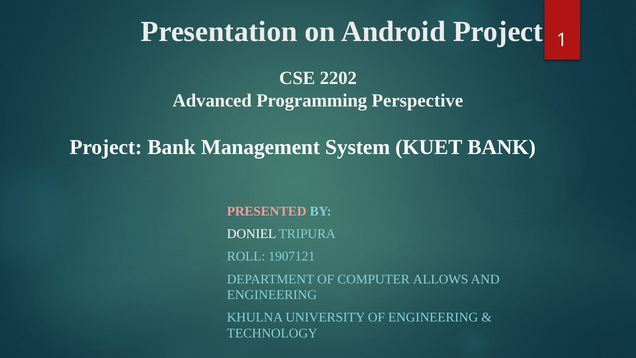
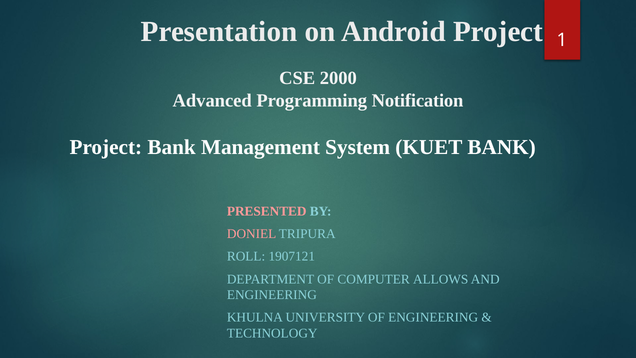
2202: 2202 -> 2000 (338, 78)
Perspective: Perspective -> Notification (418, 100)
DONIEL colour: white -> pink (252, 234)
